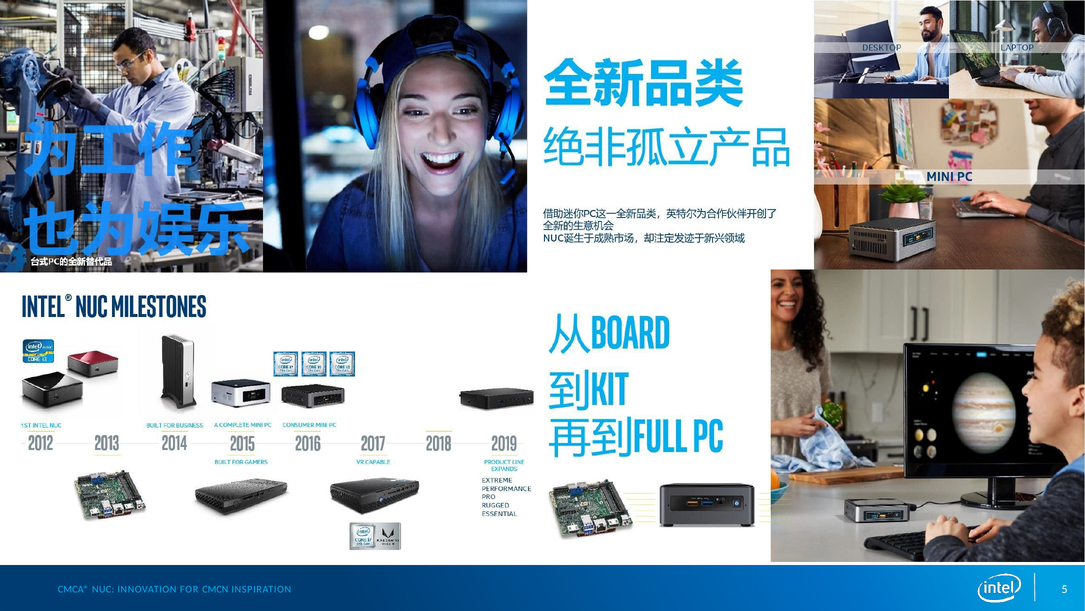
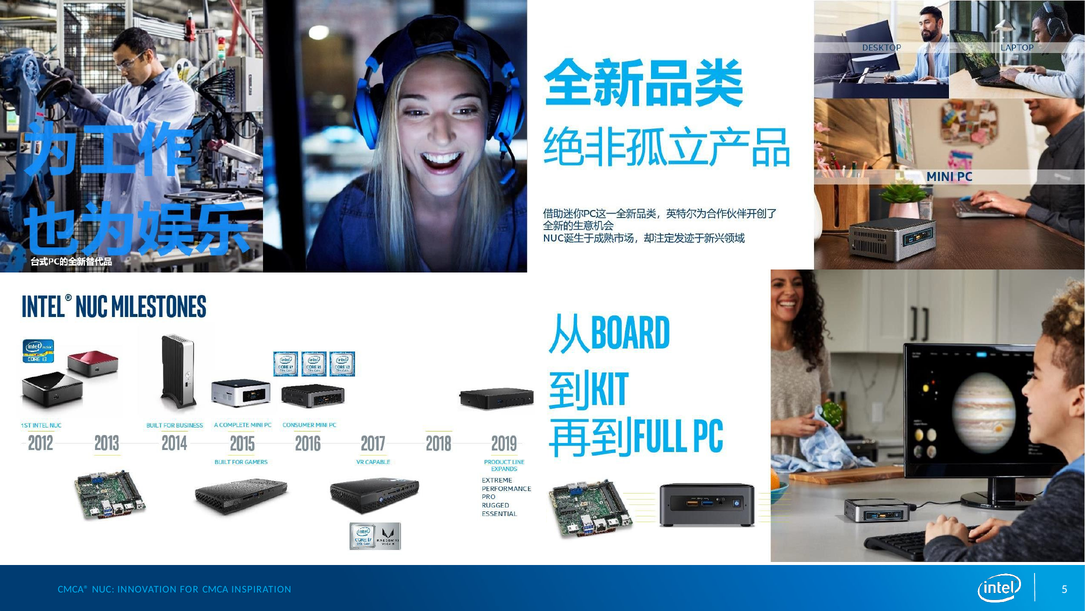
CMCN: CMCN -> CMCA (215, 589)
